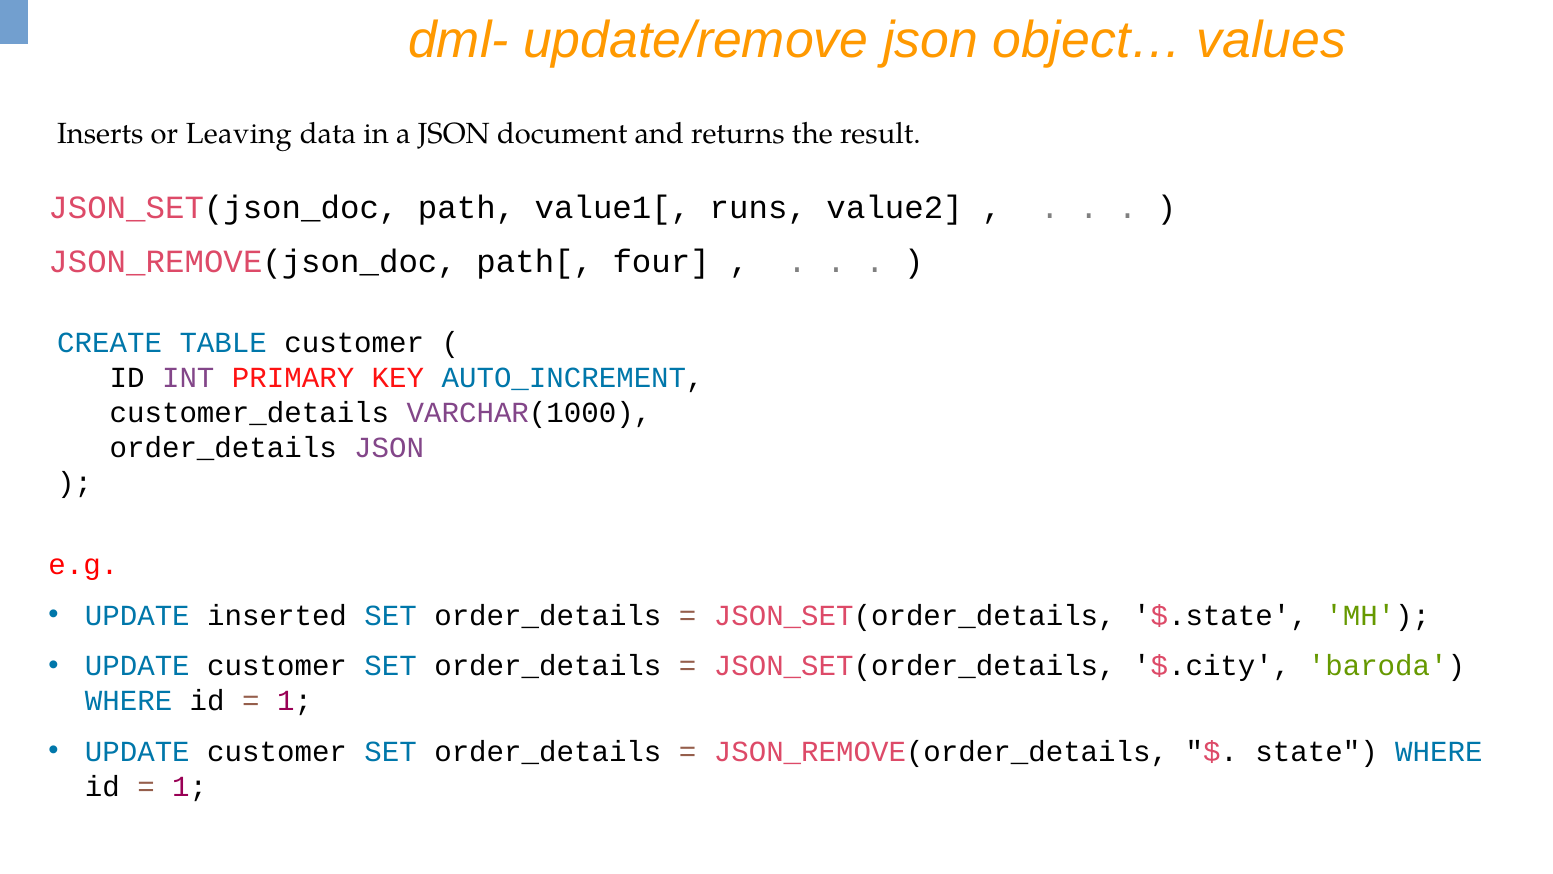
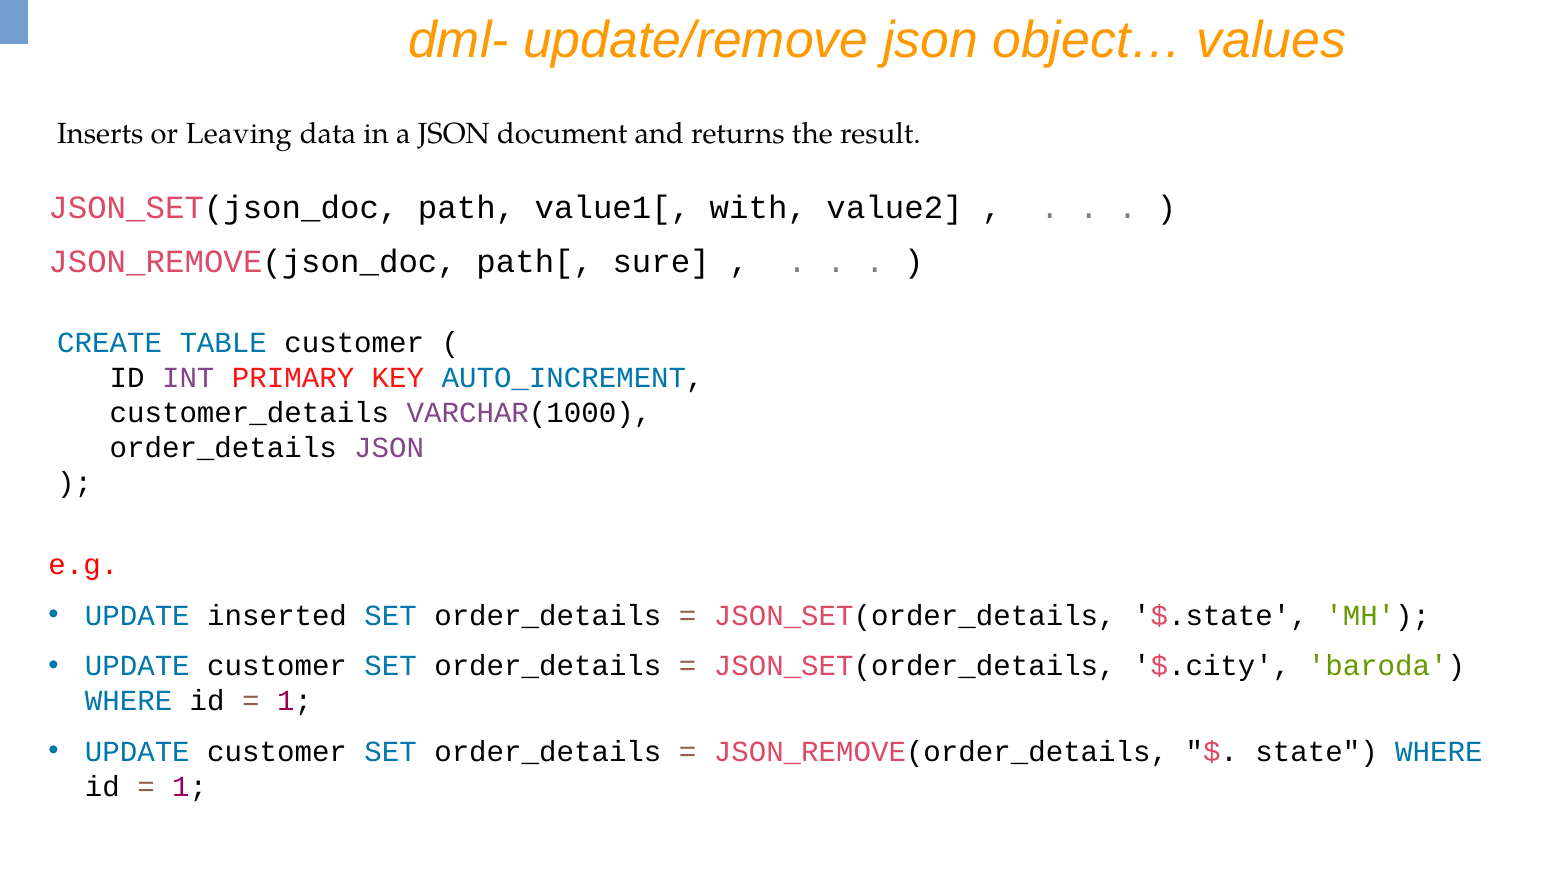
runs: runs -> with (758, 207)
four: four -> sure (661, 262)
